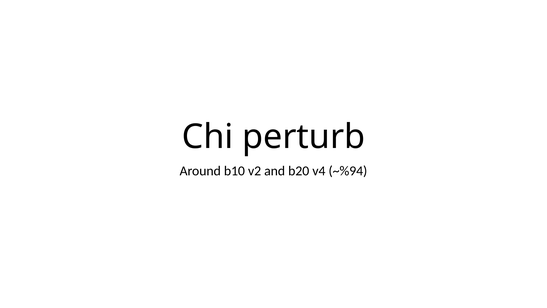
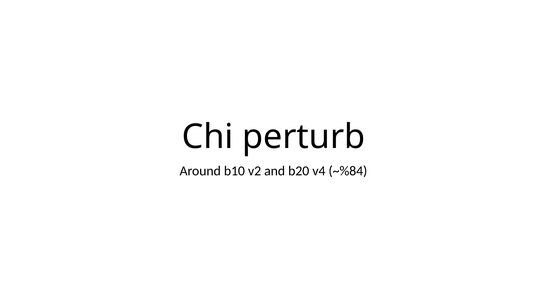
~%94: ~%94 -> ~%84 (348, 171)
